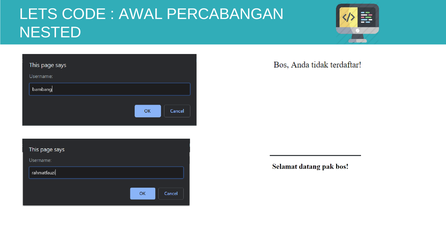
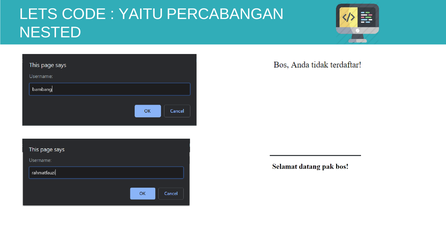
AWAL: AWAL -> YAITU (141, 14)
